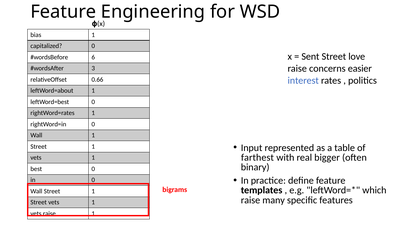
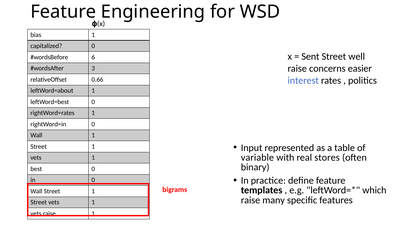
love: love -> well (357, 56)
farthest: farthest -> variable (257, 157)
bigger: bigger -> stores (327, 157)
